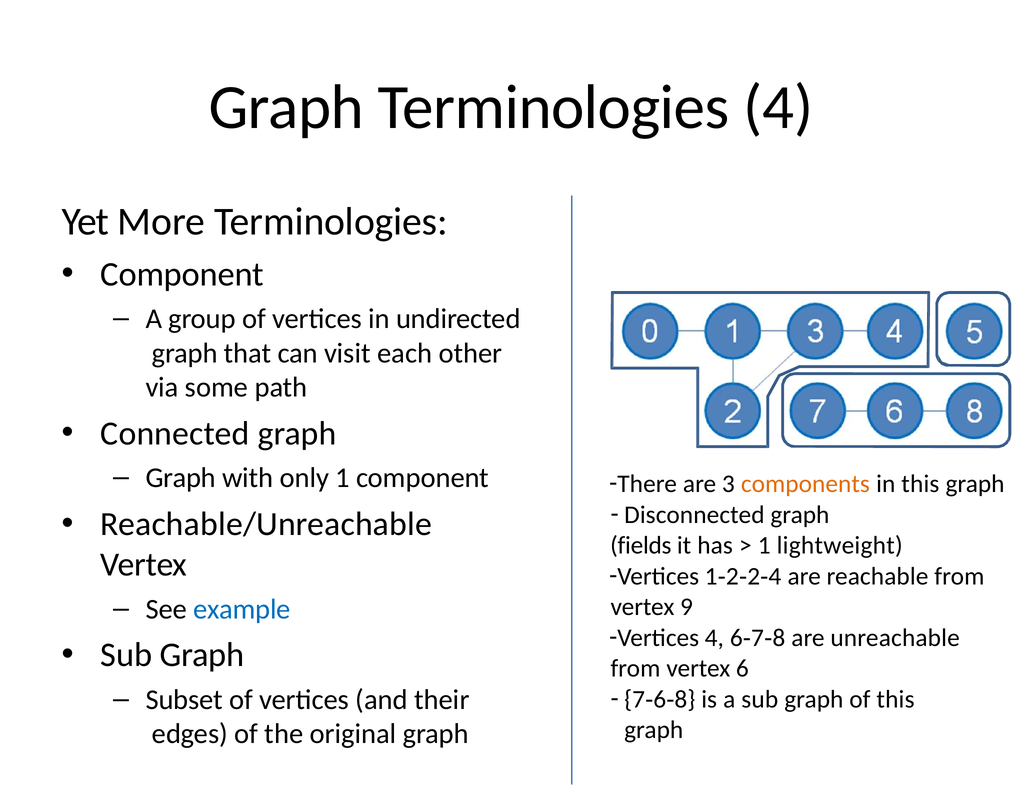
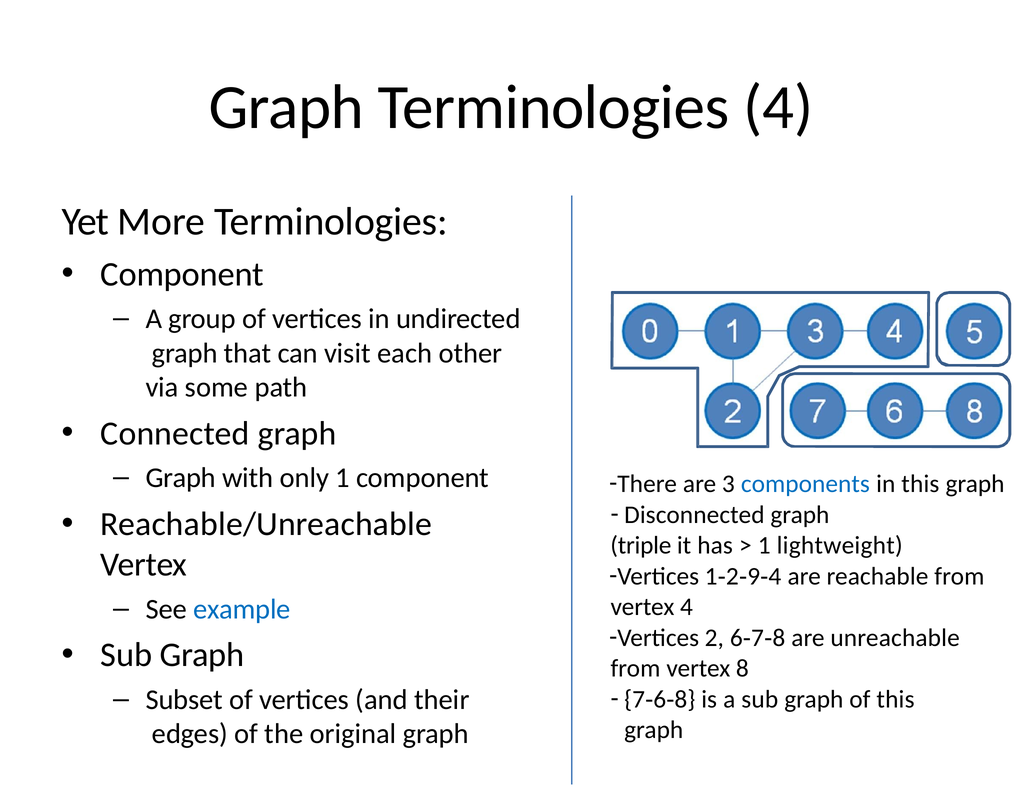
components colour: orange -> blue (805, 484)
fields: fields -> triple (641, 546)
2: 2 -> 9 (754, 576)
vertex 9: 9 -> 4 (686, 607)
4: 4 -> 2 (714, 638)
vertex 6: 6 -> 8 (742, 669)
